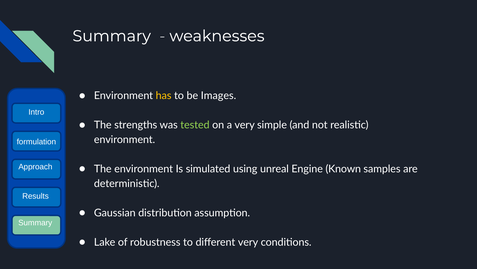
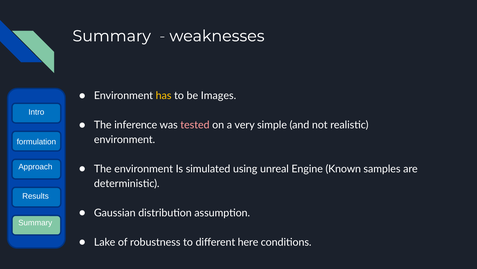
strengths: strengths -> inference (136, 125)
tested colour: light green -> pink (195, 125)
different very: very -> here (248, 242)
